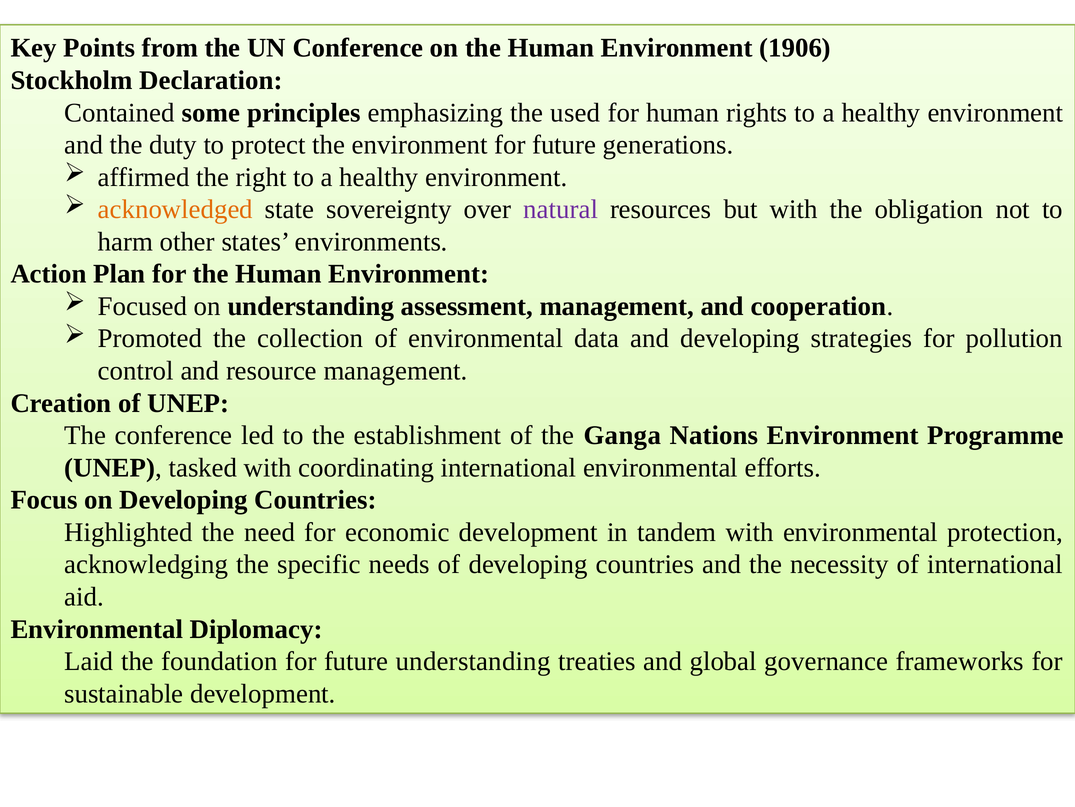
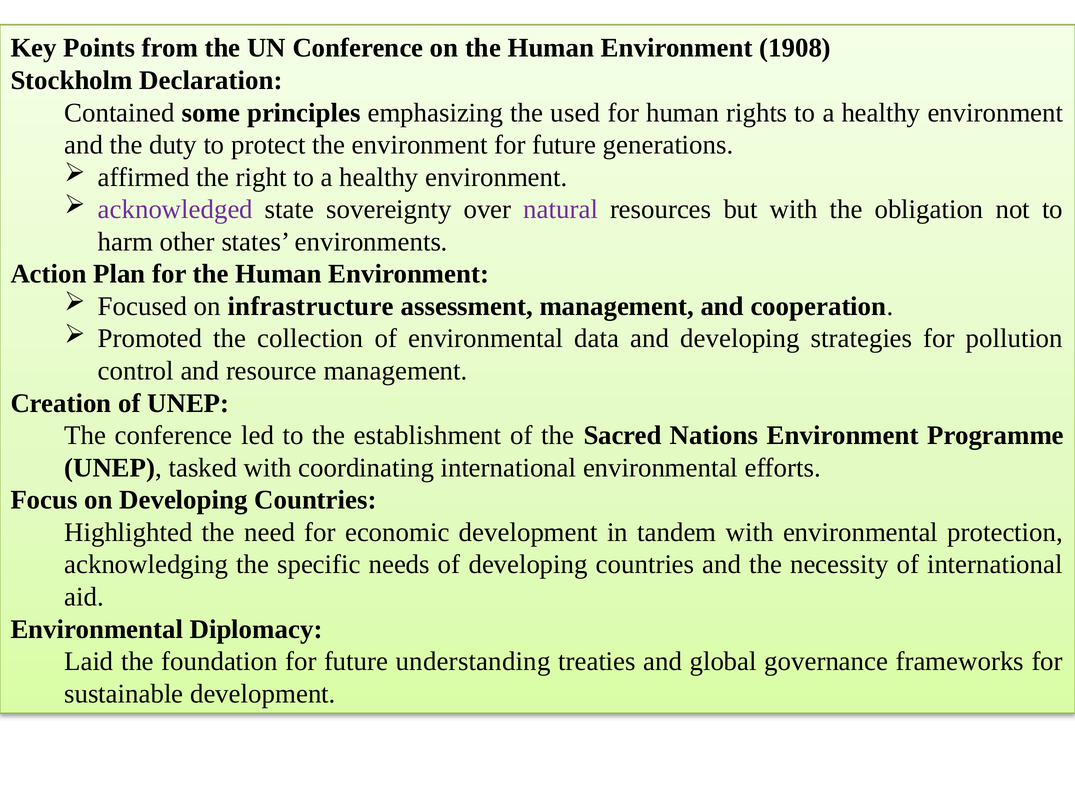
1906: 1906 -> 1908 (795, 48)
acknowledged colour: orange -> purple (175, 209)
on understanding: understanding -> infrastructure (311, 306)
Ganga: Ganga -> Sacred (623, 435)
